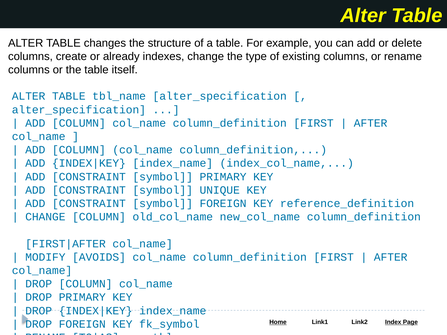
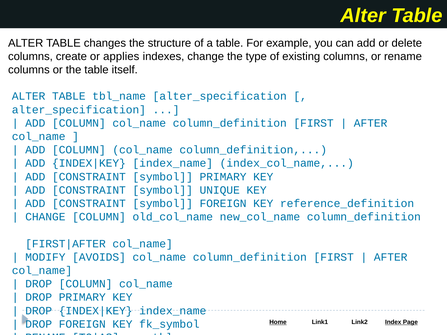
already: already -> applies (121, 57)
